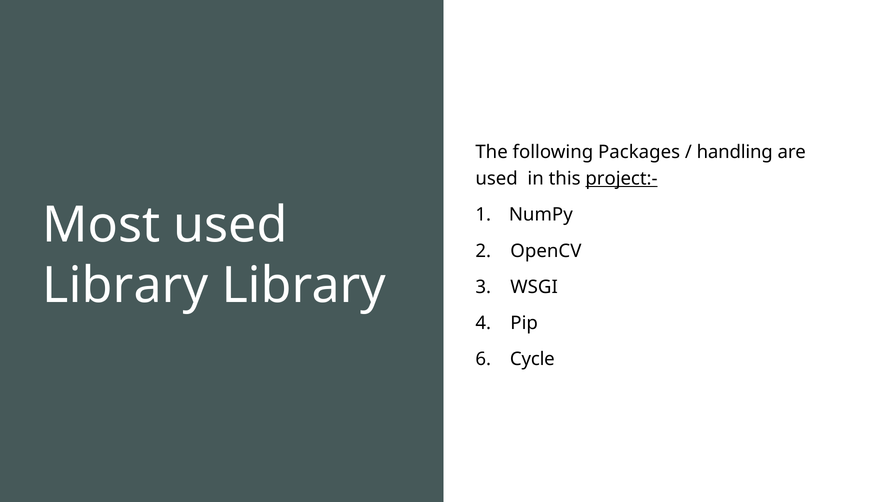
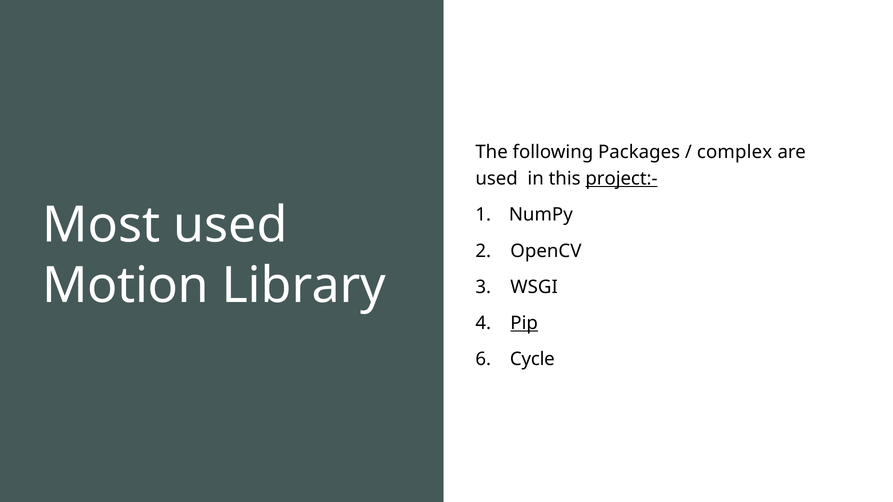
handling: handling -> complex (735, 152)
Library: Library -> Motion (125, 286)
Pip underline: none -> present (524, 323)
